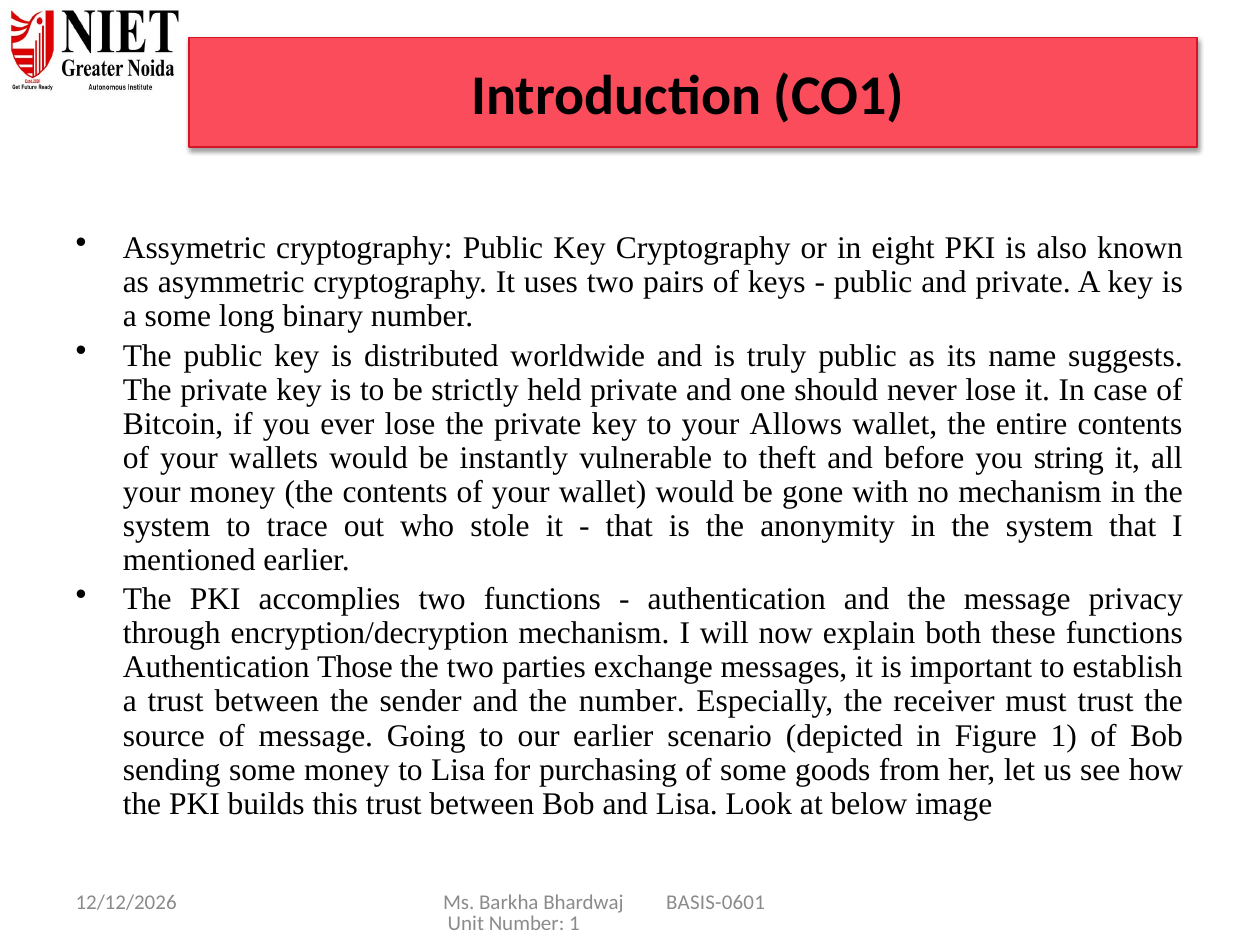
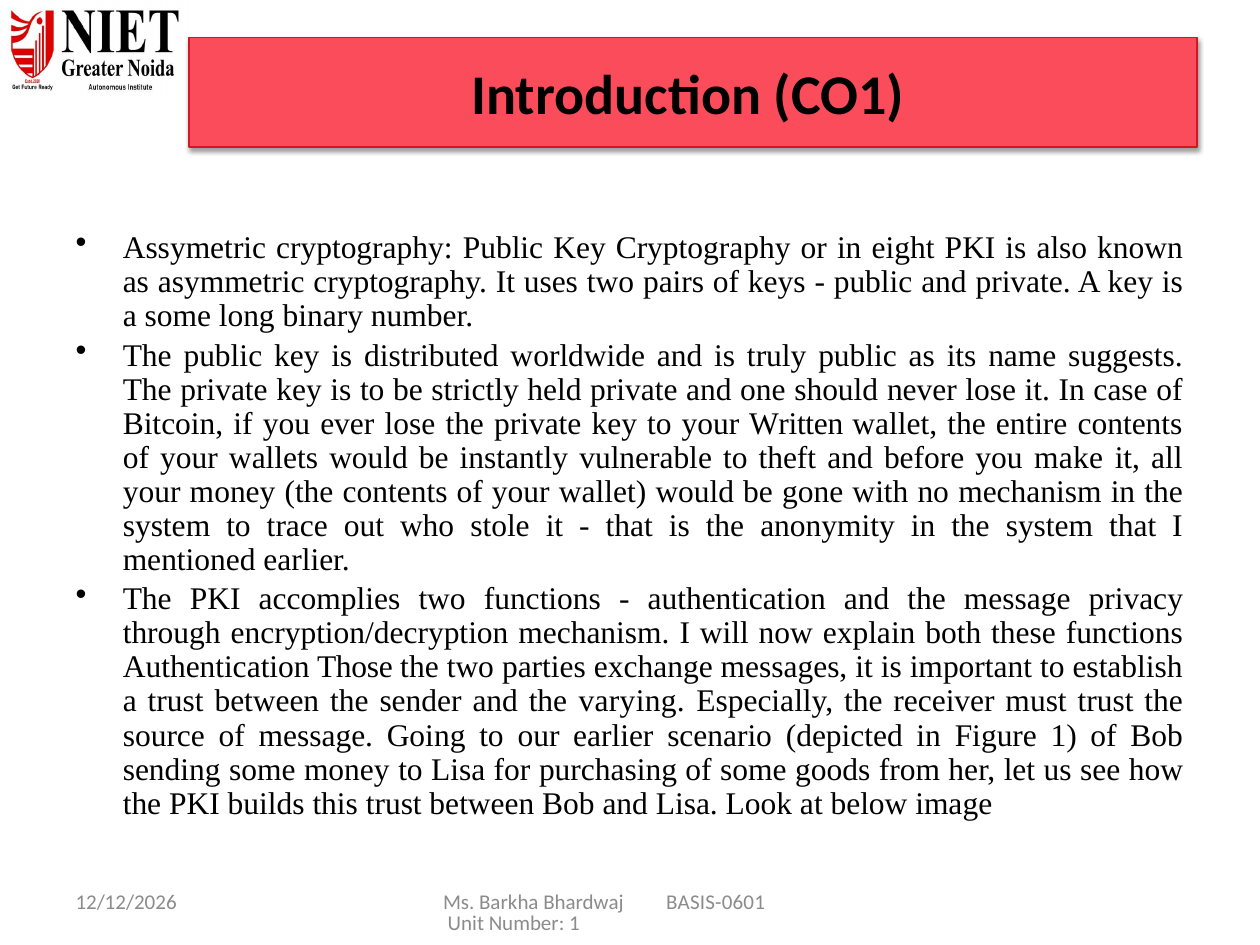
Allows: Allows -> Written (796, 424)
string: string -> make (1069, 458)
the number: number -> varying (632, 702)
